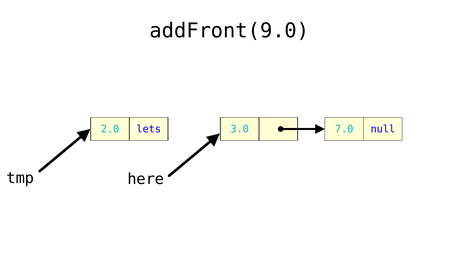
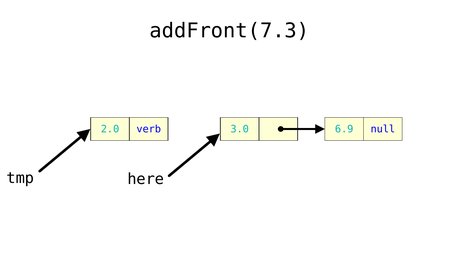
addFront(9.0: addFront(9.0 -> addFront(7.3 (229, 31)
lets: lets -> verb (149, 129)
7.0: 7.0 -> 6.9 (344, 129)
